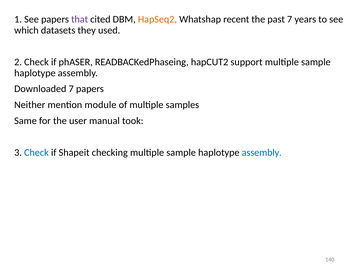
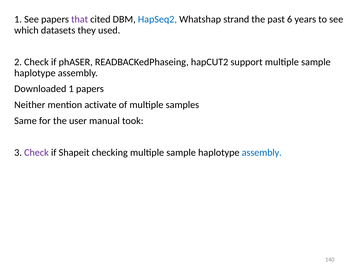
HapSeq2 colour: orange -> blue (157, 19)
recent: recent -> strand (236, 19)
past 7: 7 -> 6 (290, 19)
Downloaded 7: 7 -> 1 (71, 89)
module: module -> activate (101, 105)
Check colour: blue -> purple (36, 153)
